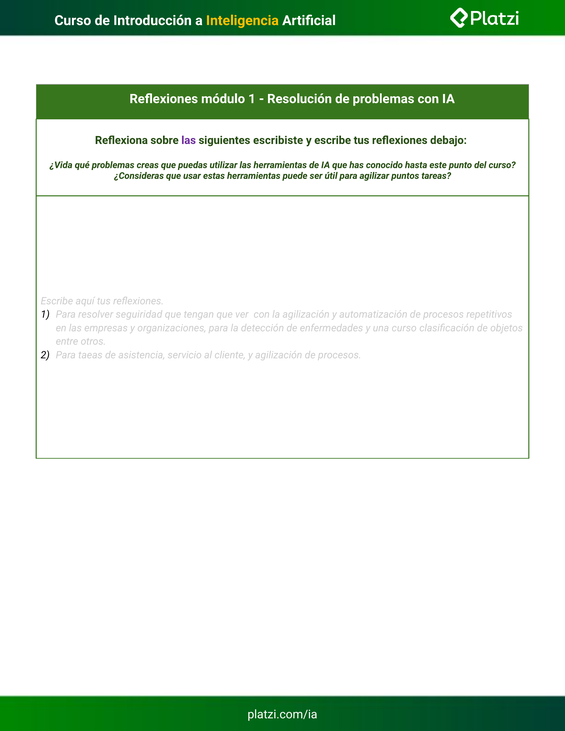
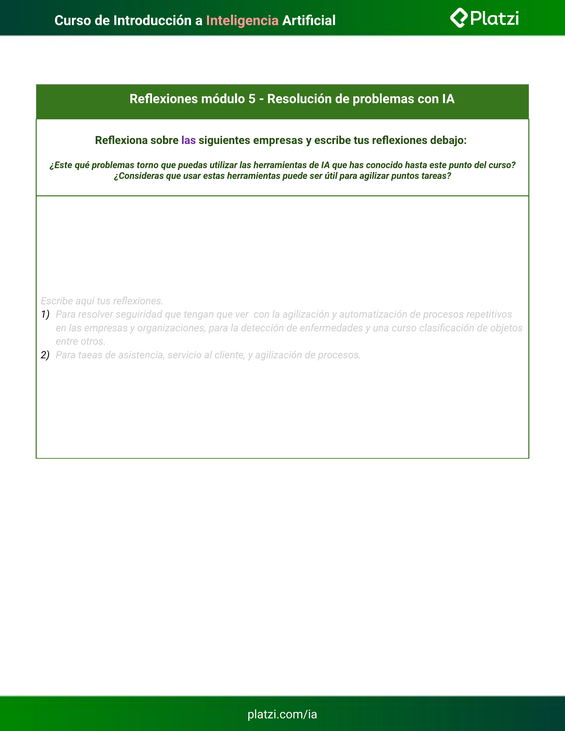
Inteligencia colour: yellow -> pink (242, 21)
módulo 1: 1 -> 5 (252, 99)
siguientes escribiste: escribiste -> empresas (278, 140)
¿Vida: ¿Vida -> ¿Este (61, 165)
creas: creas -> torno (148, 165)
